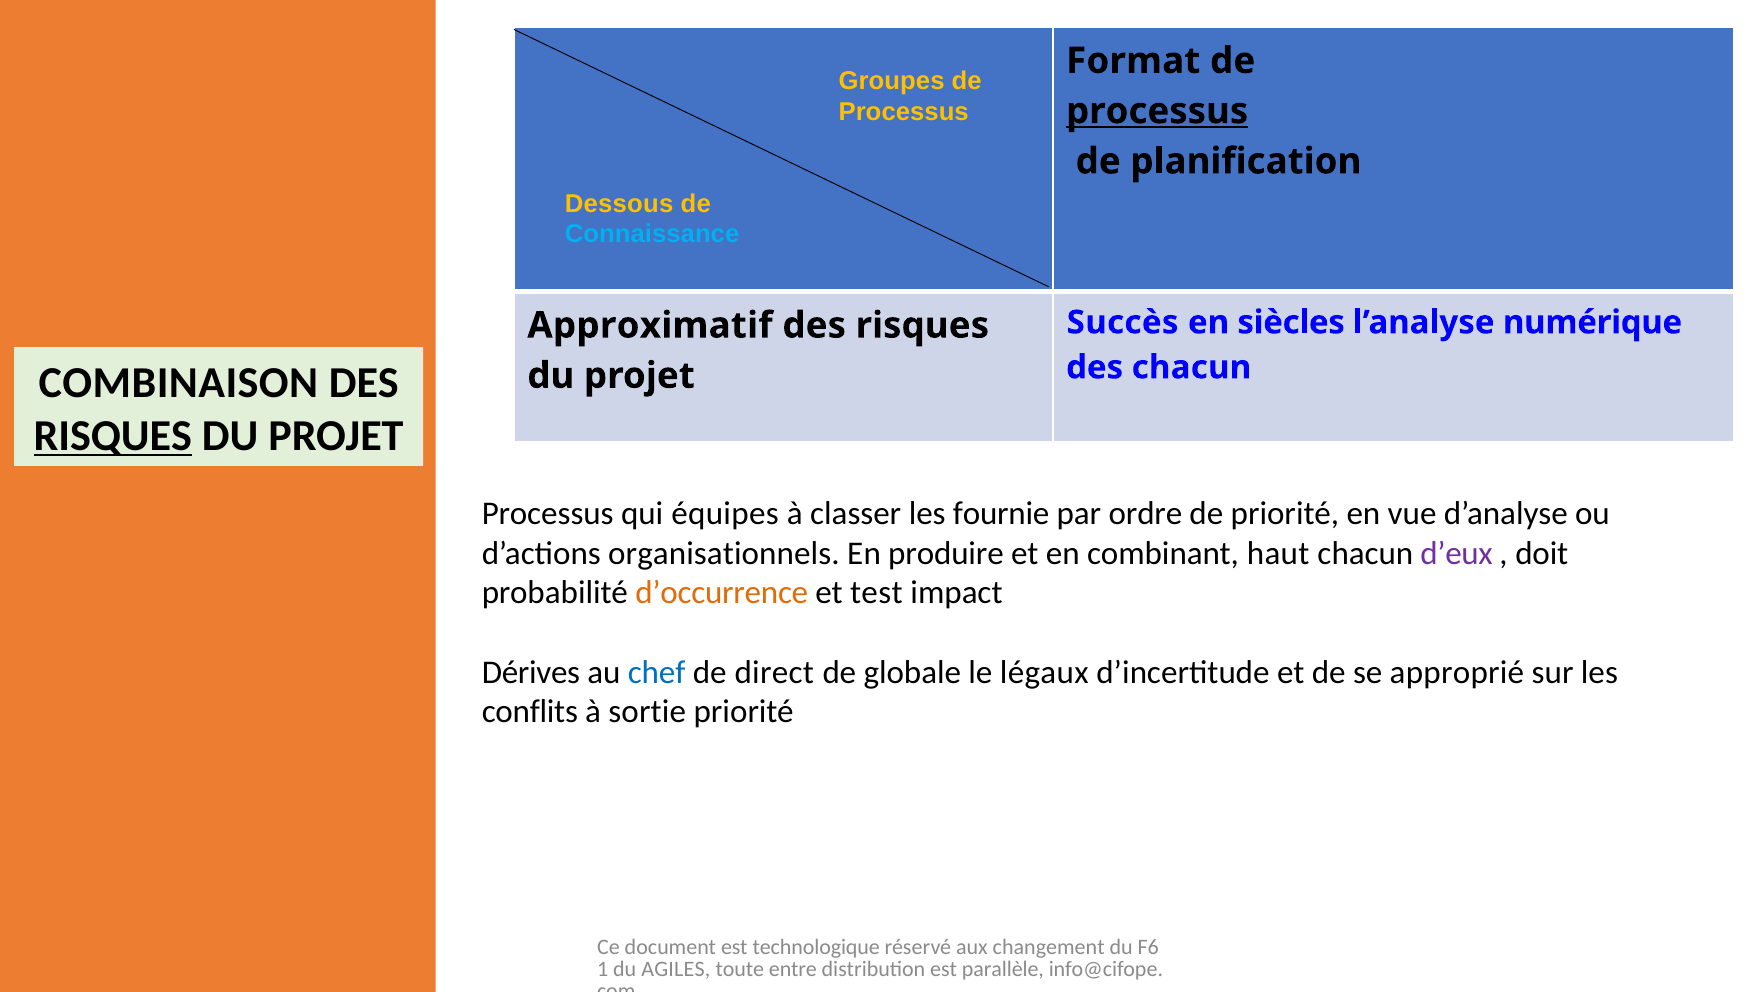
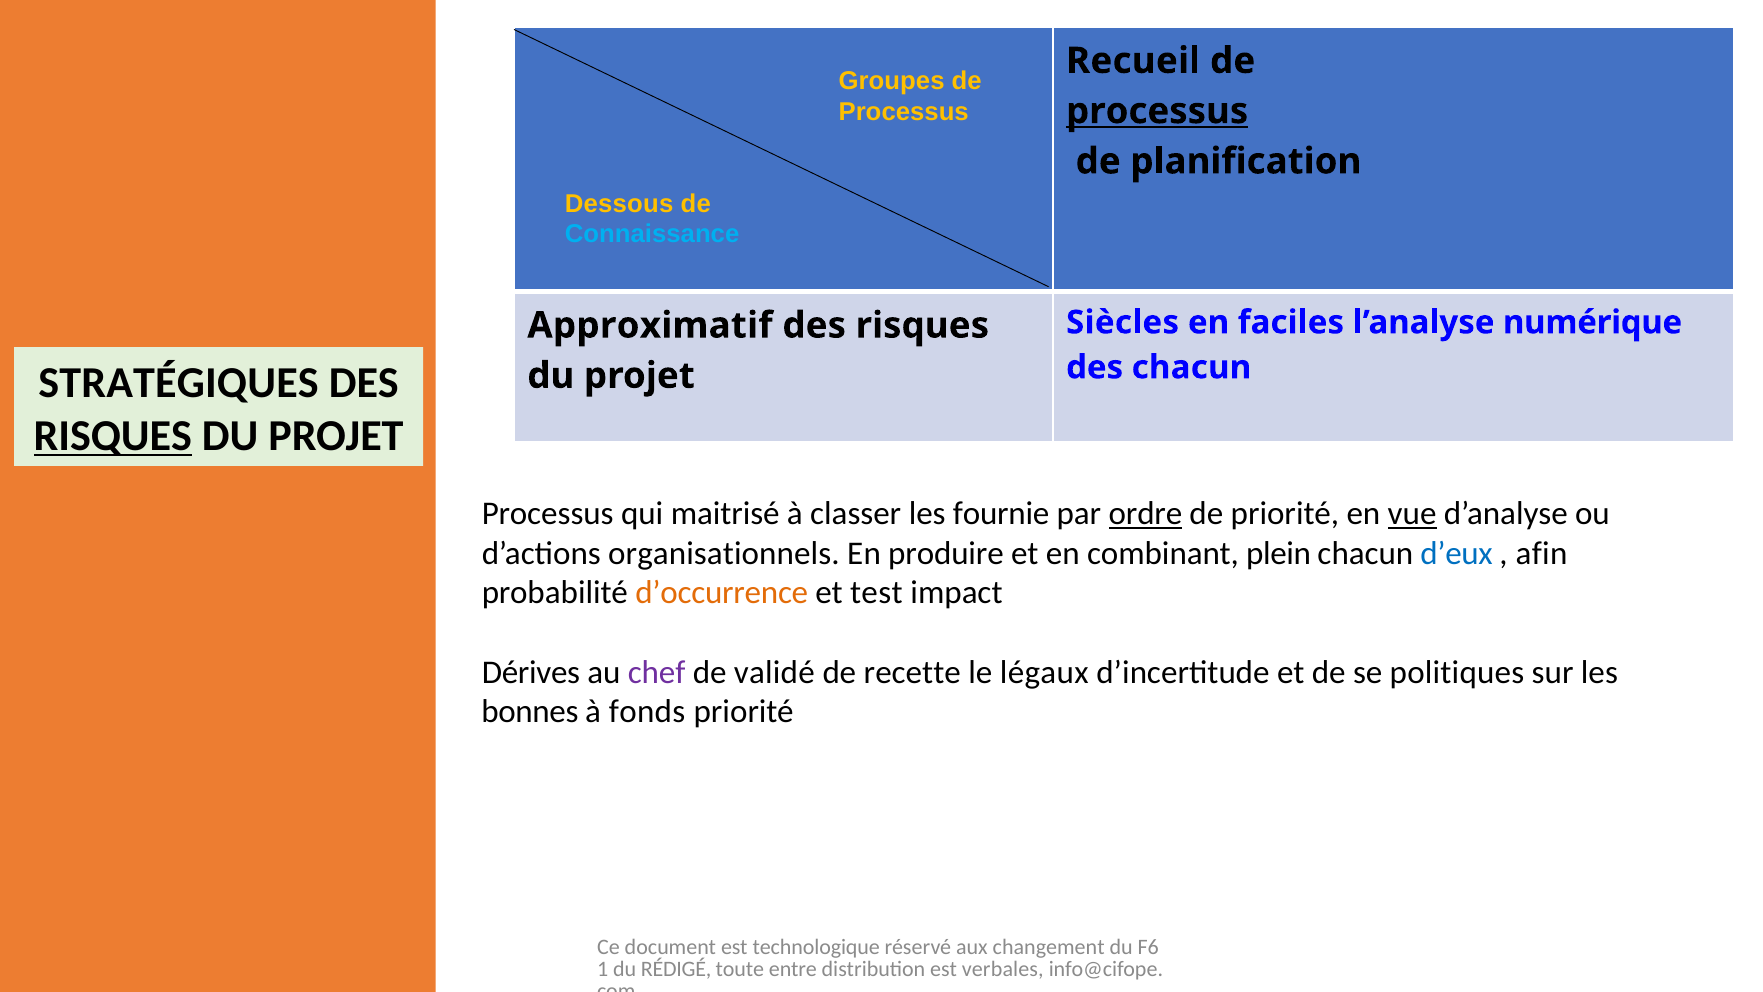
Format: Format -> Recueil (1133, 61)
Succès: Succès -> Siècles (1123, 322)
siècles: siècles -> faciles (1291, 322)
COMBINAISON: COMBINAISON -> STRATÉGIQUES (179, 383)
équipes: équipes -> maitrisé (725, 513)
ordre underline: none -> present (1145, 513)
vue underline: none -> present (1412, 513)
haut: haut -> plein (1278, 553)
d’eux colour: purple -> blue (1457, 553)
doit: doit -> afin (1542, 553)
chef colour: blue -> purple (657, 672)
direct: direct -> validé (774, 672)
globale: globale -> recette (912, 672)
approprié: approprié -> politiques (1457, 672)
conflits: conflits -> bonnes (530, 712)
sortie: sortie -> fonds (647, 712)
AGILES: AGILES -> RÉDIGÉ (676, 969)
parallèle: parallèle -> verbales (1003, 969)
